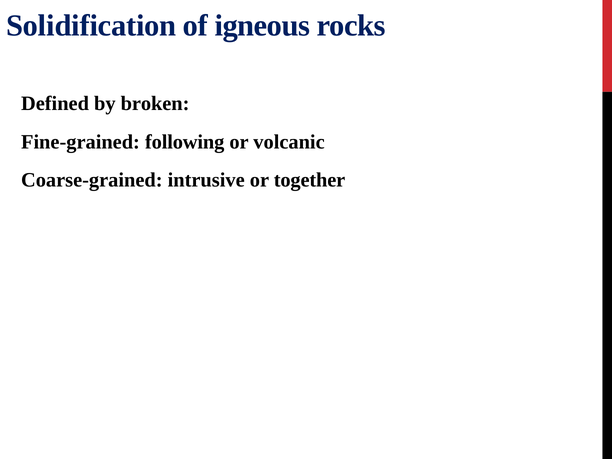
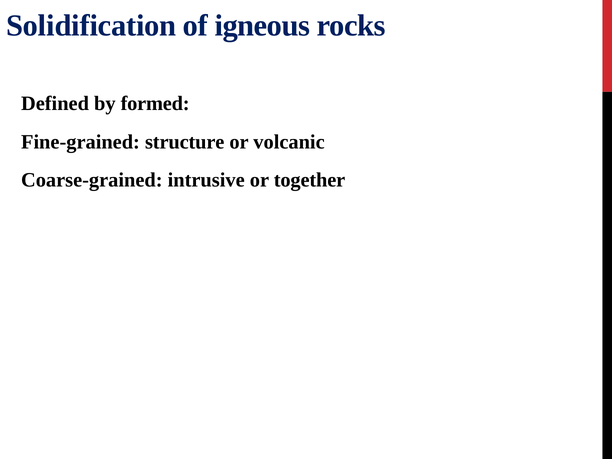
broken: broken -> formed (155, 103)
following: following -> structure (185, 142)
